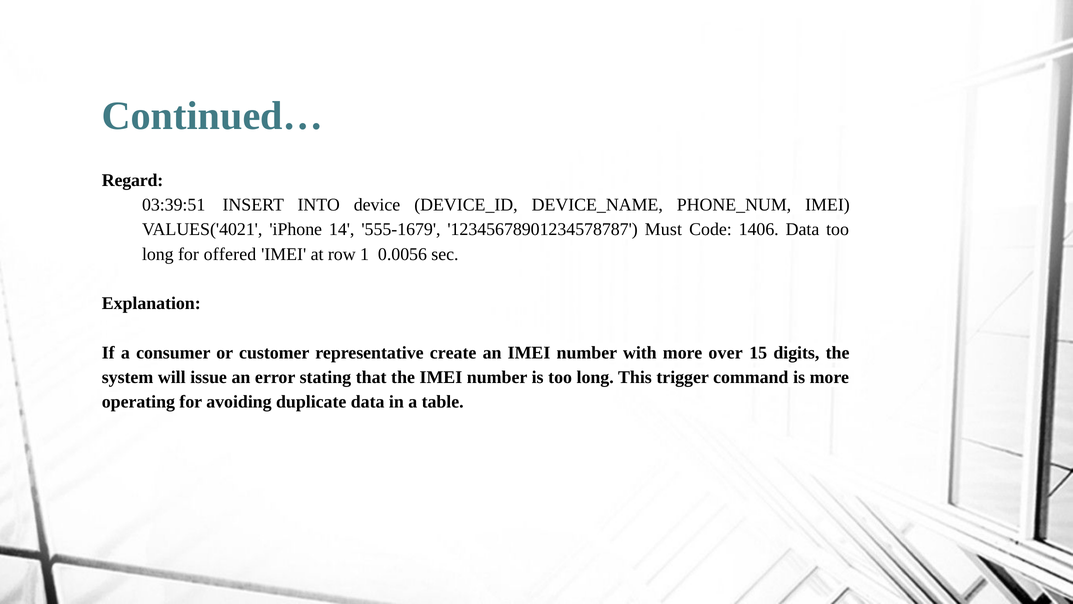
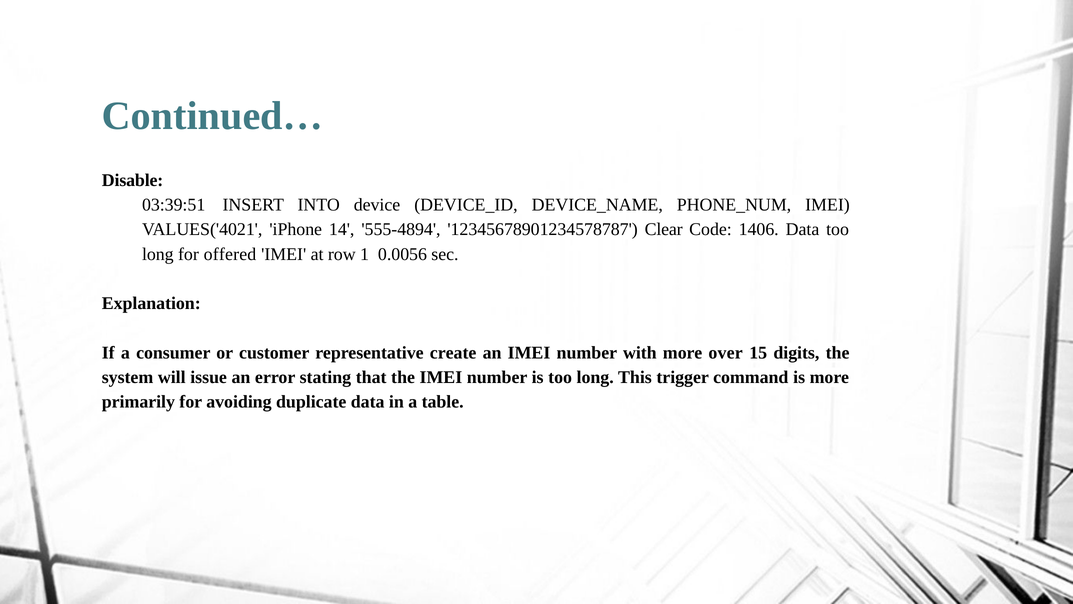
Regard: Regard -> Disable (133, 180)
555-1679: 555-1679 -> 555-4894 (401, 229)
Must: Must -> Clear (664, 229)
operating: operating -> primarily (138, 402)
